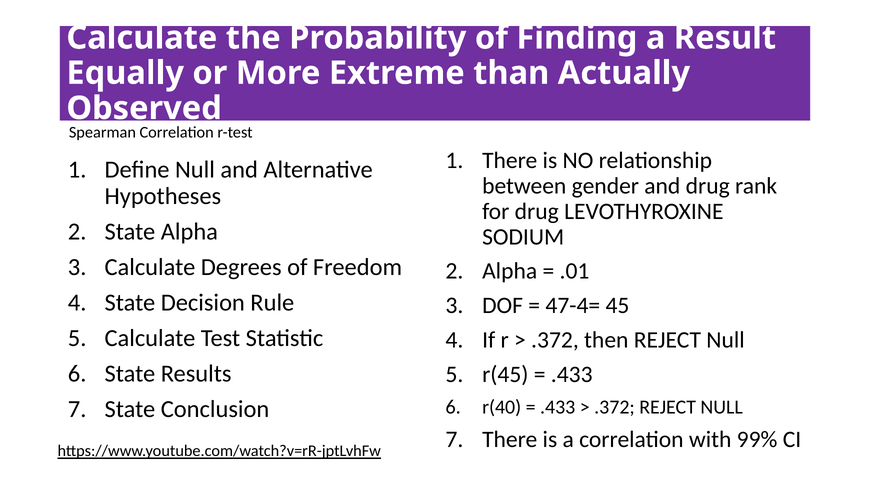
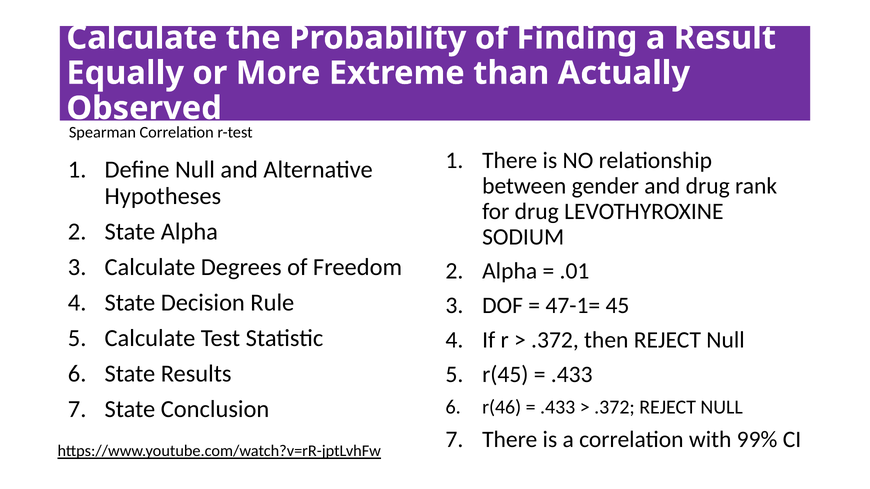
47-4=: 47-4= -> 47-1= (573, 306)
r(40: r(40 -> r(46 (502, 407)
